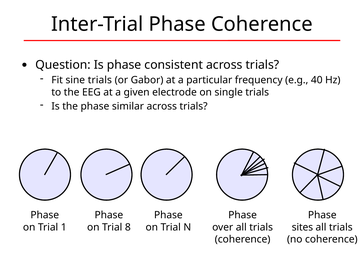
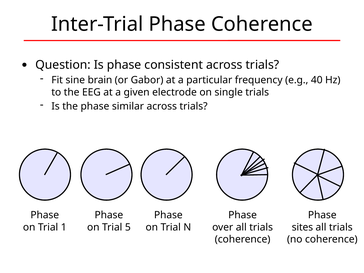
sine trials: trials -> brain (100, 80)
8: 8 -> 5 (128, 227)
